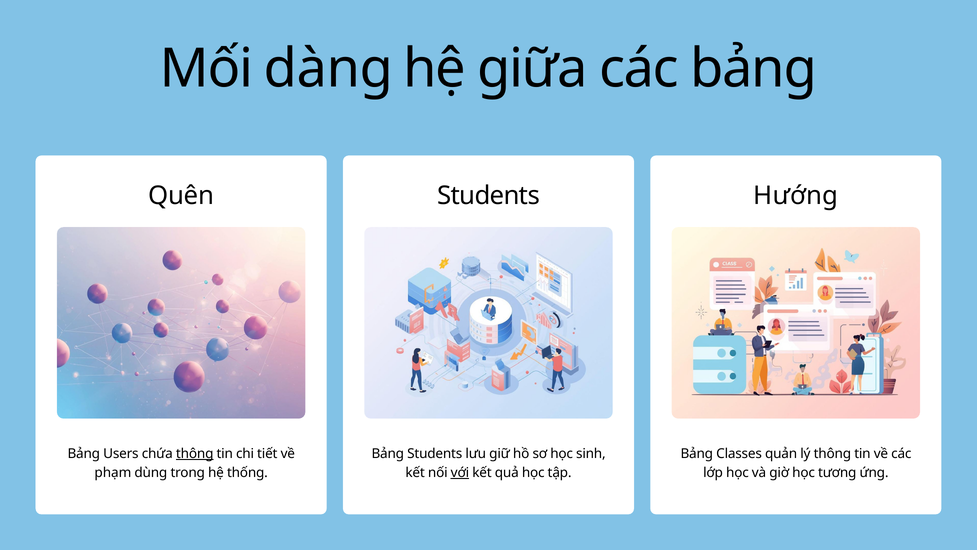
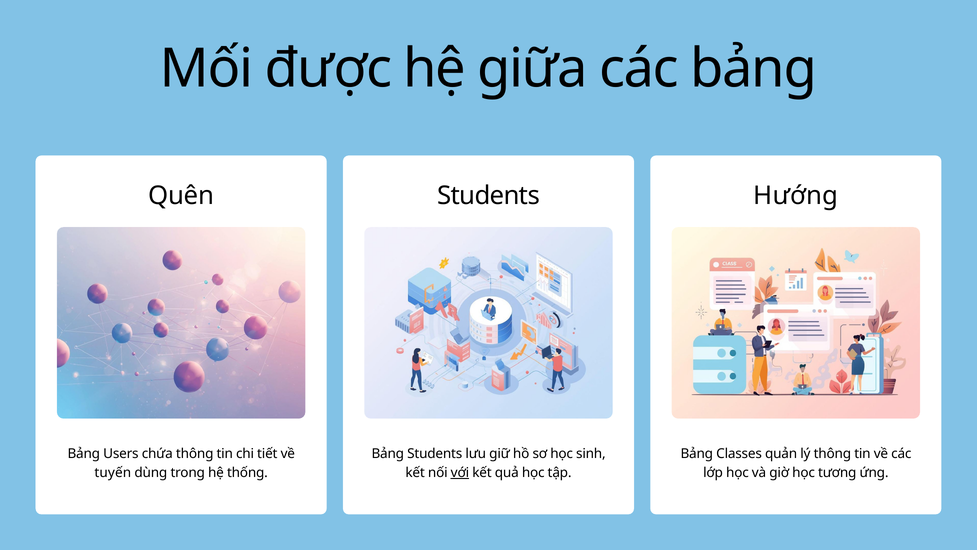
dàng: dàng -> được (328, 69)
thông underline: present -> none (195, 453)
phạm: phạm -> tuyến (113, 472)
